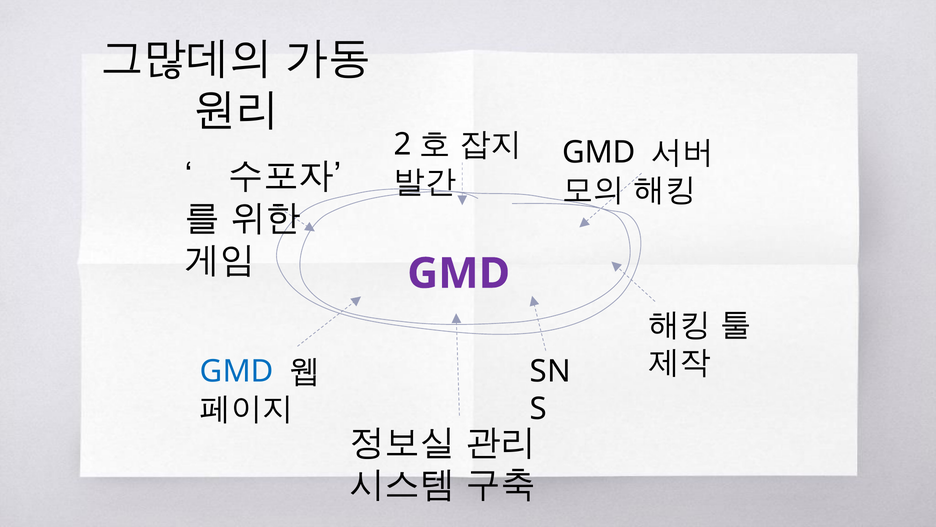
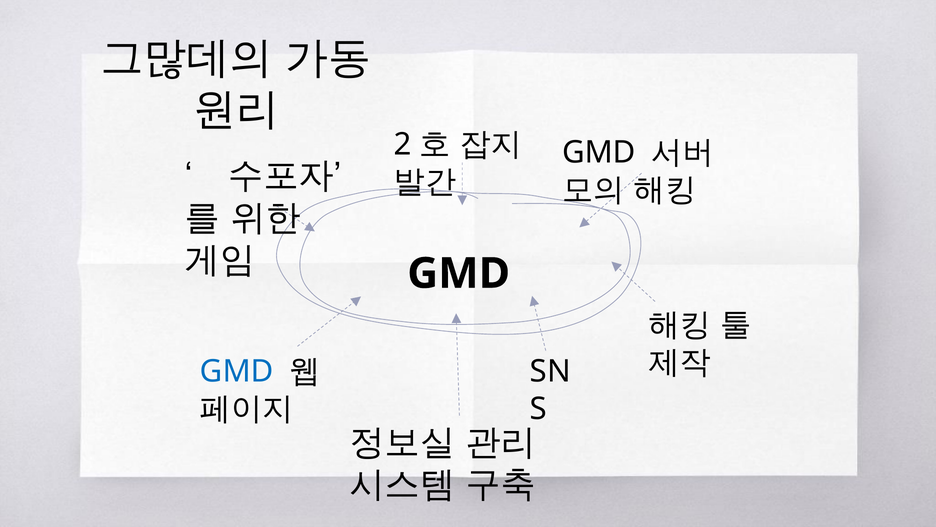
GMD colour: purple -> black (459, 273)
